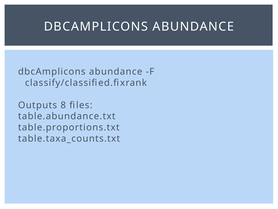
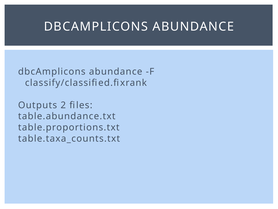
8: 8 -> 2 (63, 105)
